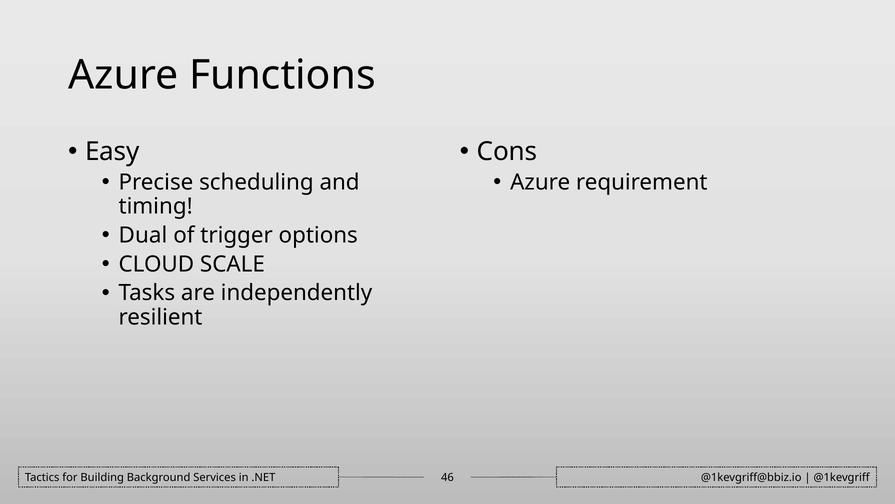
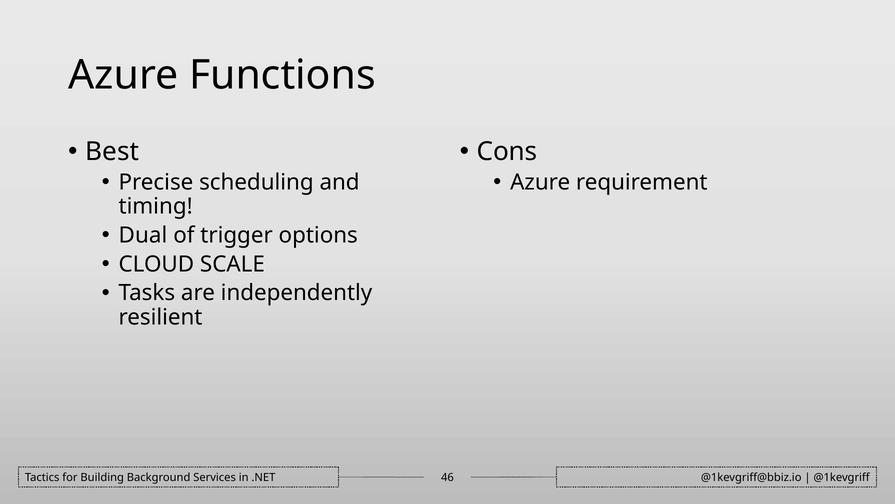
Easy: Easy -> Best (112, 151)
